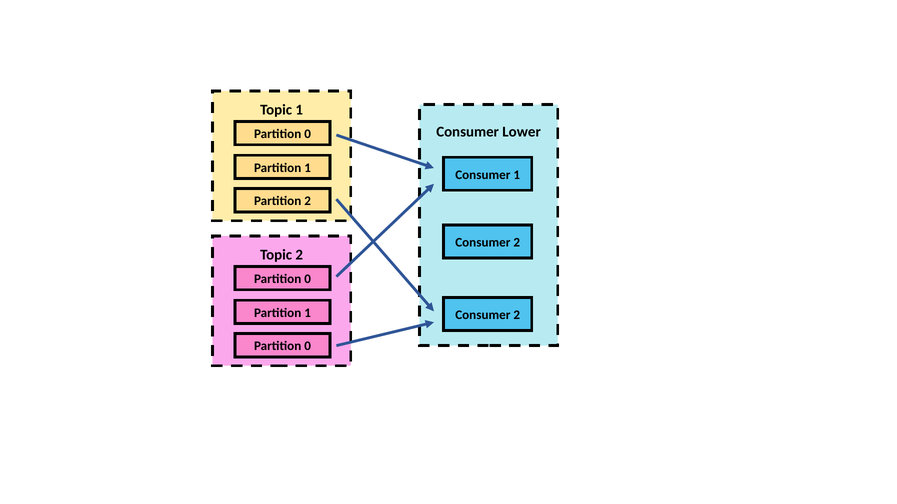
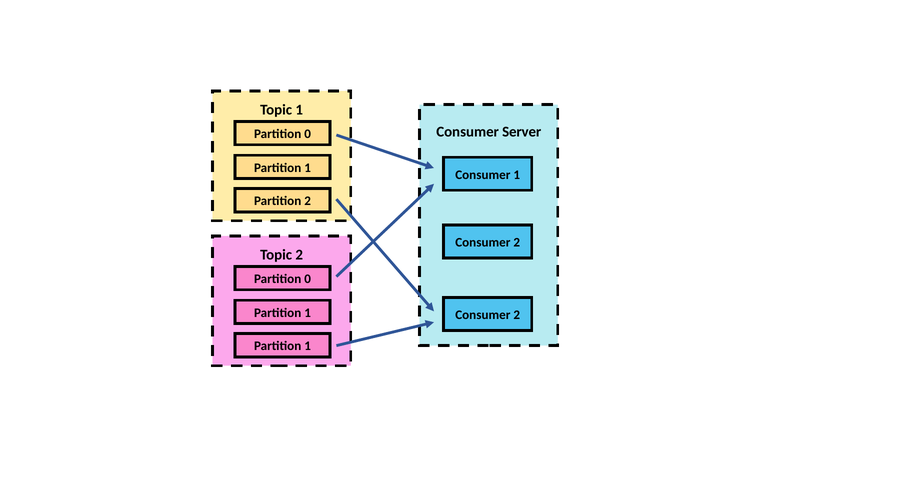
Lower: Lower -> Server (522, 132)
0: 0 -> 1 (308, 346)
